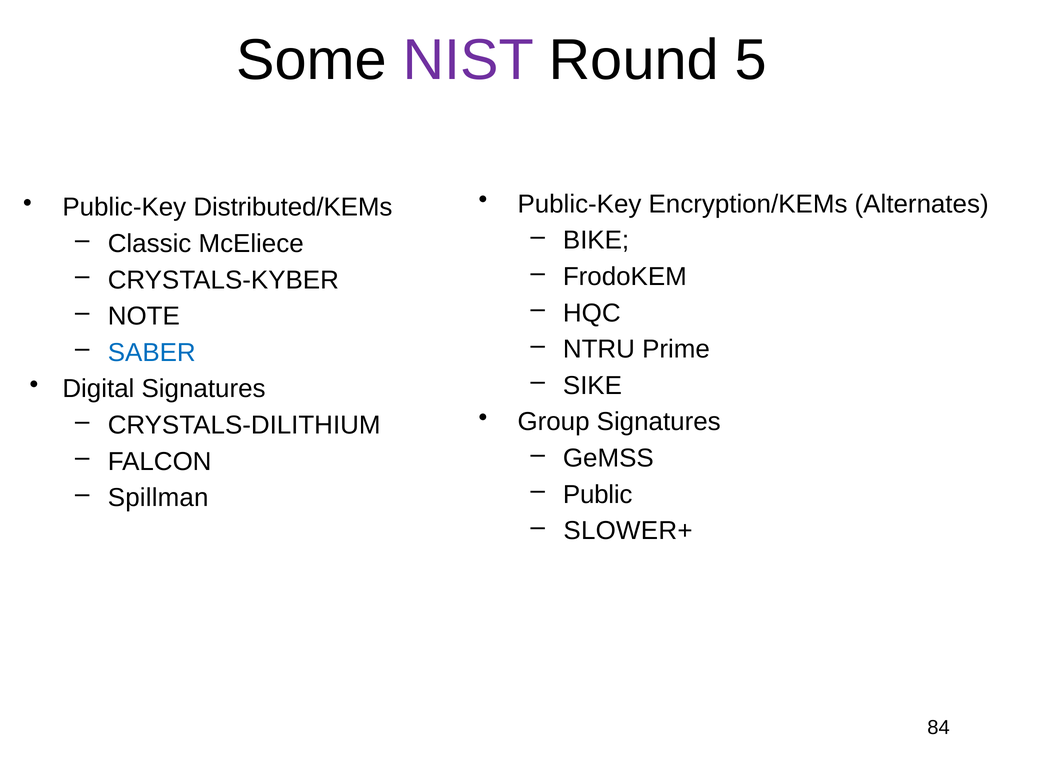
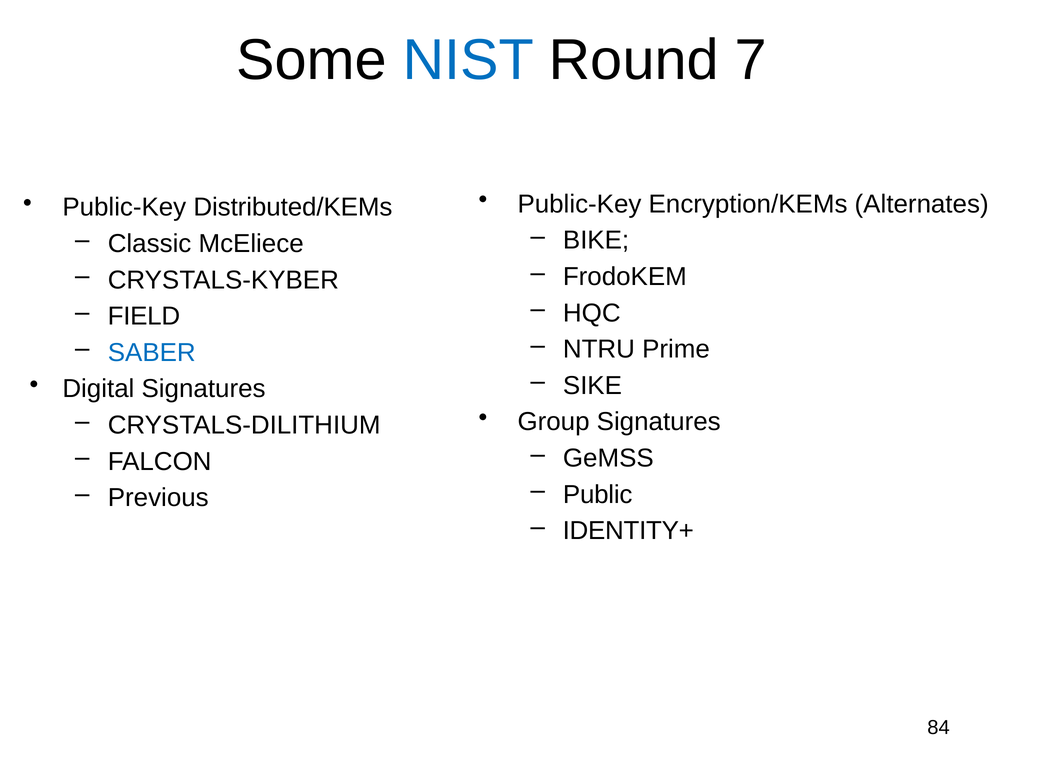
NIST colour: purple -> blue (468, 60)
5: 5 -> 7 (751, 60)
NOTE: NOTE -> FIELD (144, 317)
Spillman: Spillman -> Previous (158, 498)
SLOWER+: SLOWER+ -> IDENTITY+ (628, 531)
